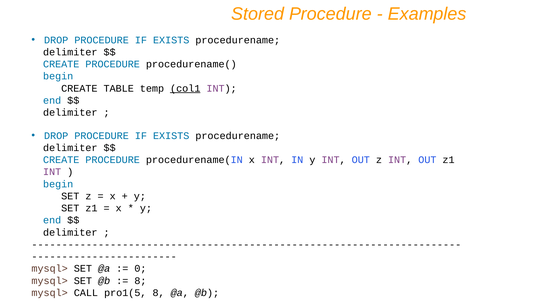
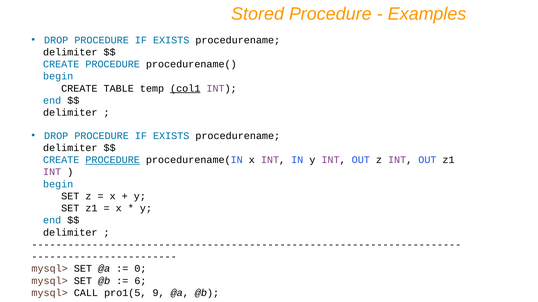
PROCEDURE underline: none -> present (113, 160)
8: 8 -> 6 (140, 281)
pro1(5 8: 8 -> 9 (159, 293)
